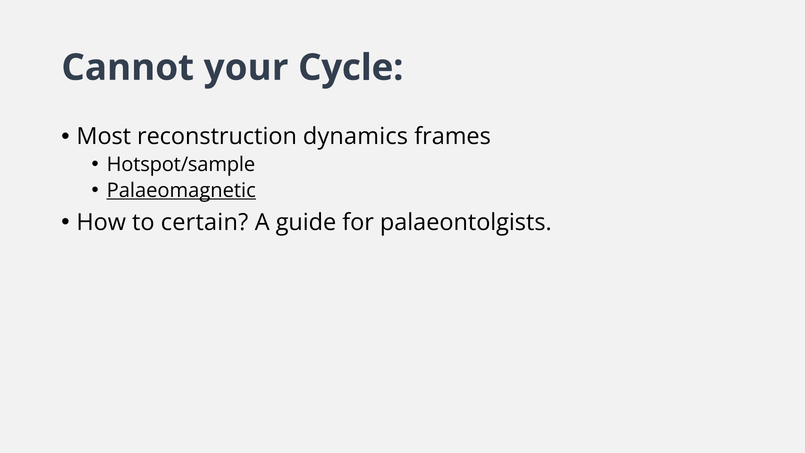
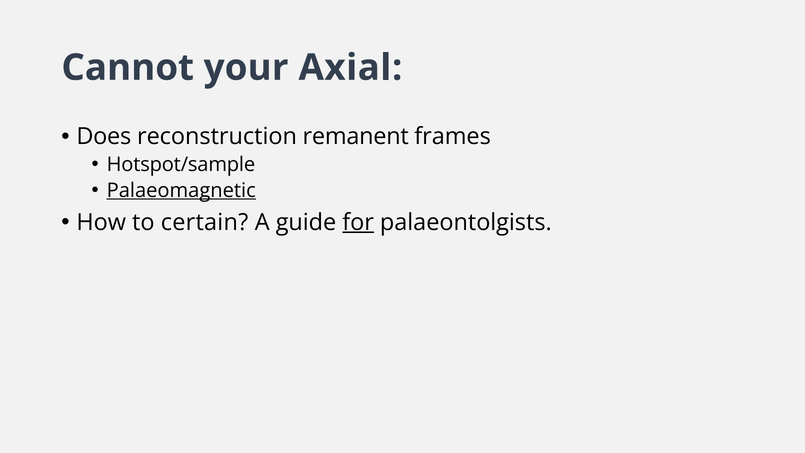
Cycle: Cycle -> Axial (350, 68)
Most: Most -> Does (104, 137)
dynamics: dynamics -> remanent (356, 137)
for underline: none -> present (358, 222)
